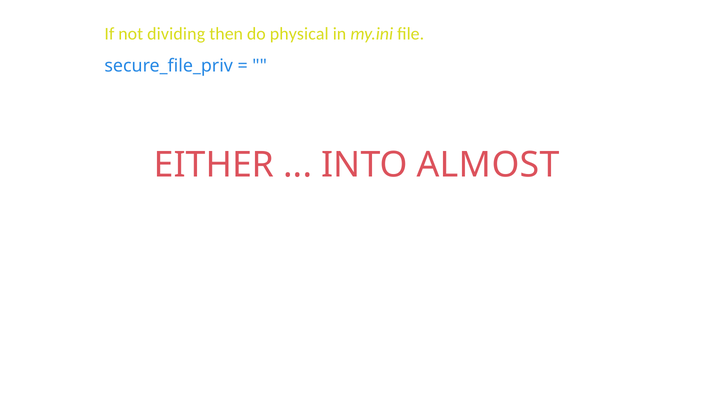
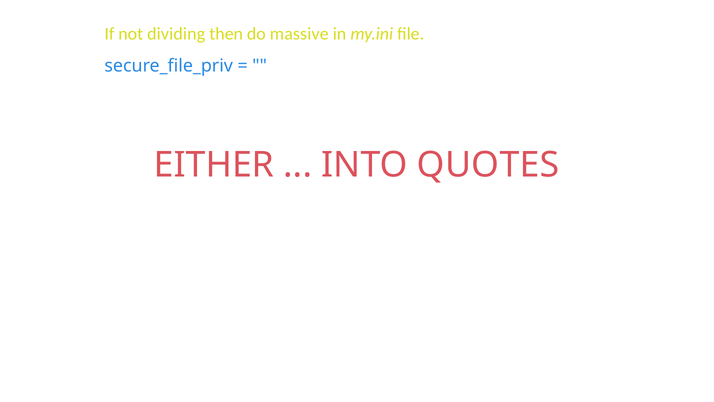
physical: physical -> massive (299, 34)
ALMOST: ALMOST -> QUOTES (488, 165)
